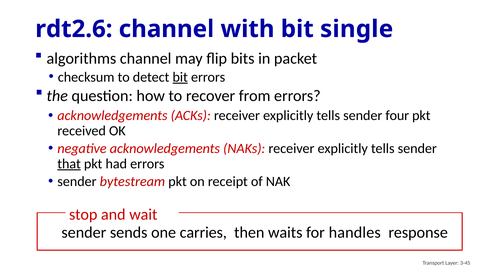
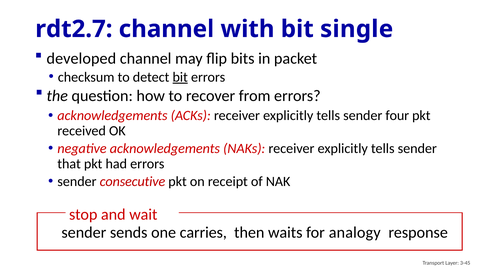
rdt2.6: rdt2.6 -> rdt2.7 (74, 29)
algorithms: algorithms -> developed (81, 59)
that underline: present -> none (69, 164)
bytestream: bytestream -> consecutive (132, 181)
handles: handles -> analogy (355, 232)
